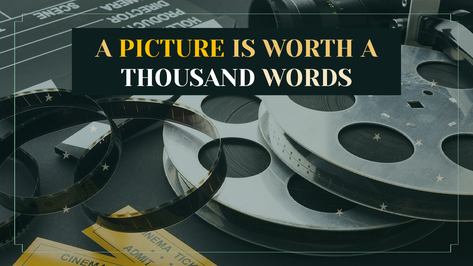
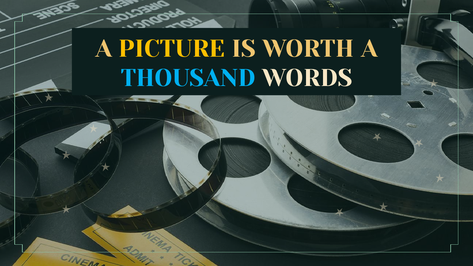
THOUSAND colour: white -> light blue (188, 78)
